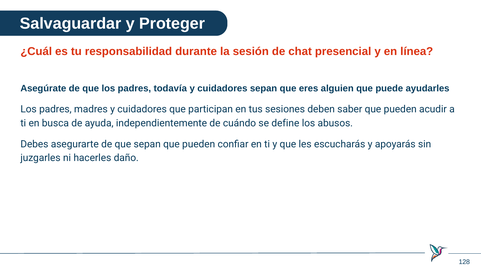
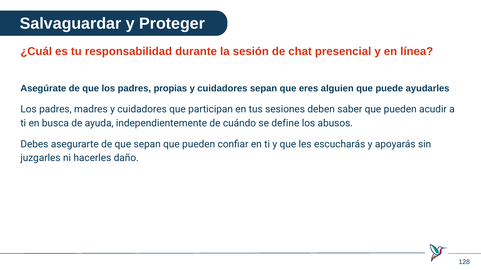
todavía: todavía -> propias (170, 89)
